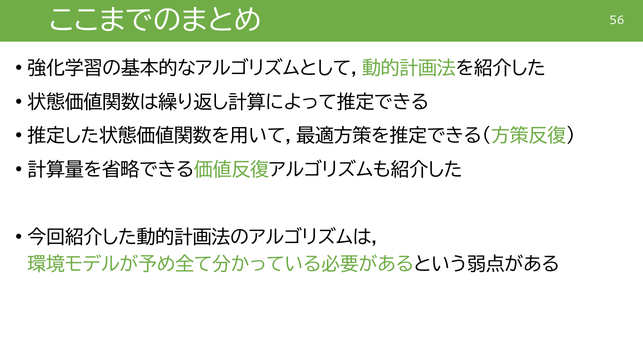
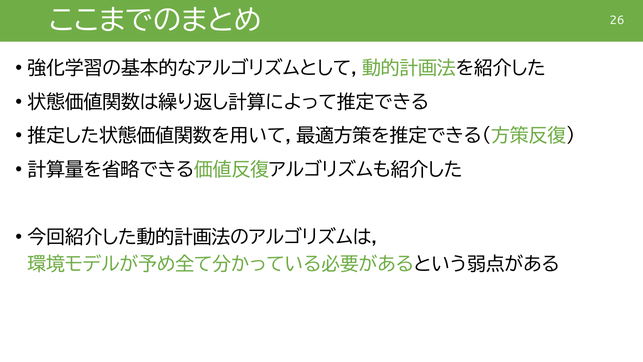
56: 56 -> 26 (617, 20)
